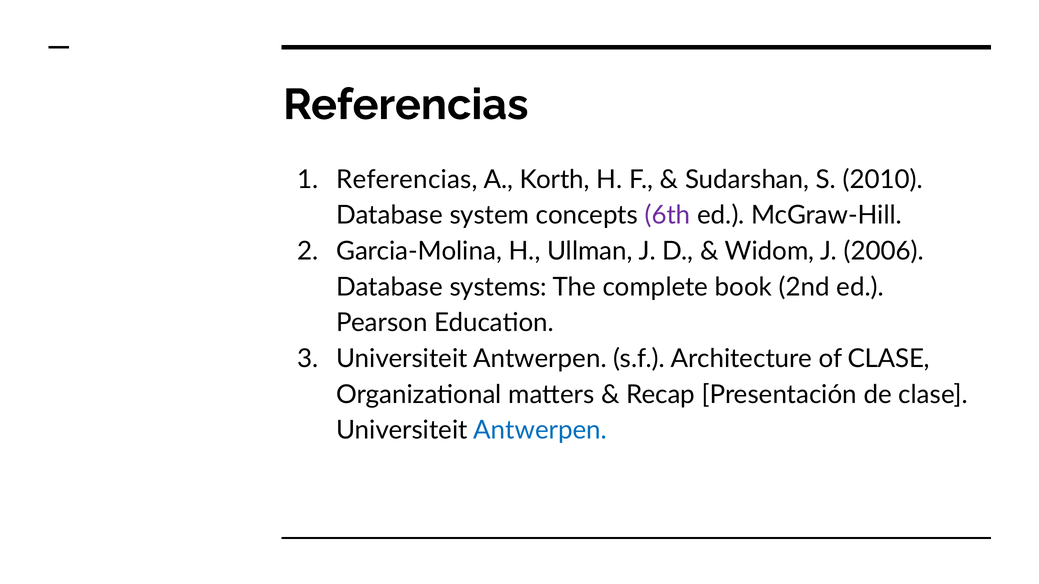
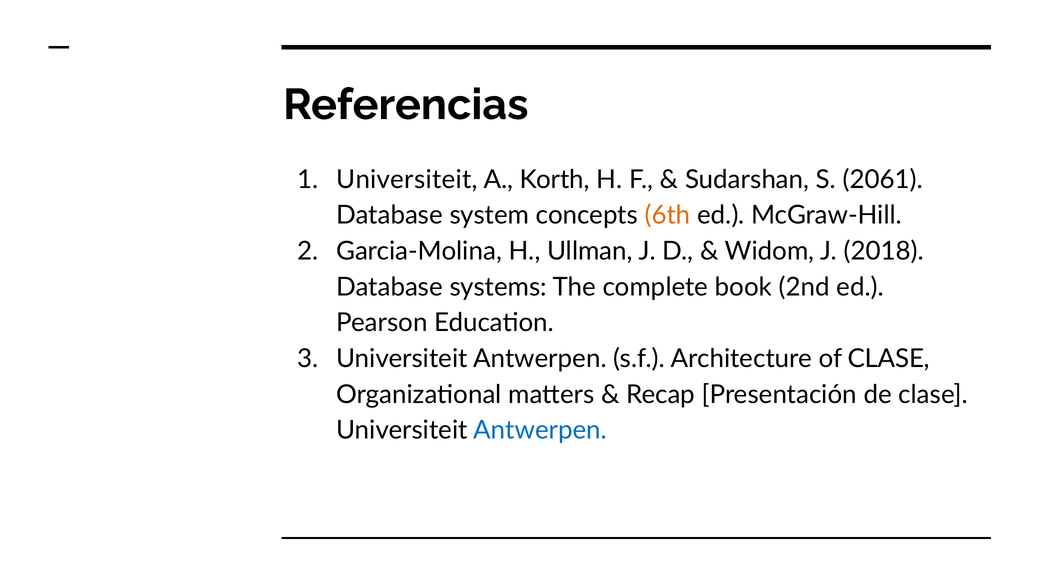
Referencias: Referencias -> Universiteit (407, 180)
2010: 2010 -> 2061 (883, 180)
6th colour: purple -> orange (668, 216)
2006: 2006 -> 2018 (884, 251)
